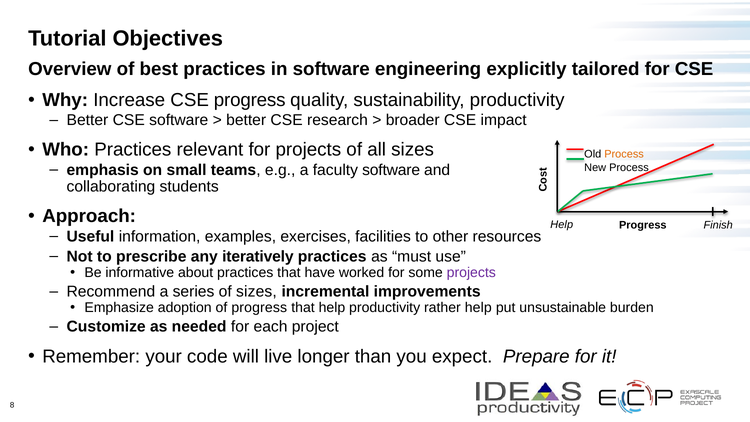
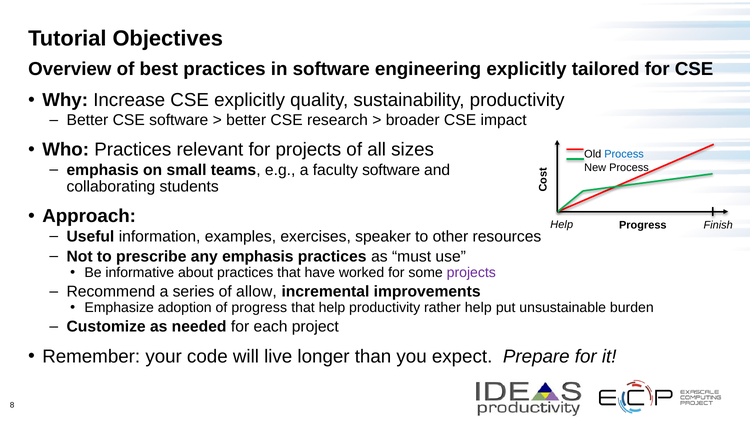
CSE progress: progress -> explicitly (250, 100)
Process colour: orange -> blue (624, 154)
facilities: facilities -> speaker (383, 236)
any iteratively: iteratively -> emphasis (258, 256)
of sizes: sizes -> allow (256, 292)
